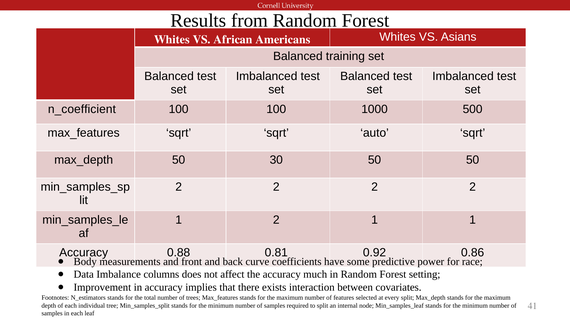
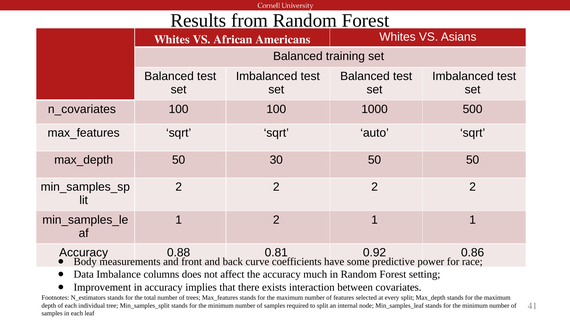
n_coefficient: n_coefficient -> n_covariates (82, 109)
